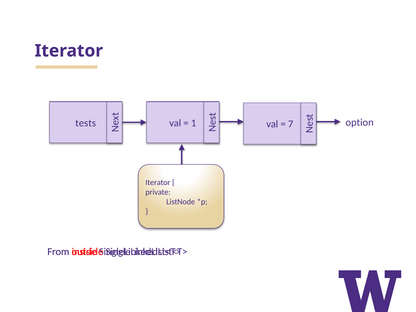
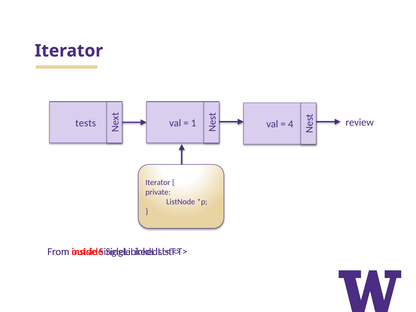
option: option -> review (360, 122)
7: 7 -> 4 (291, 124)
